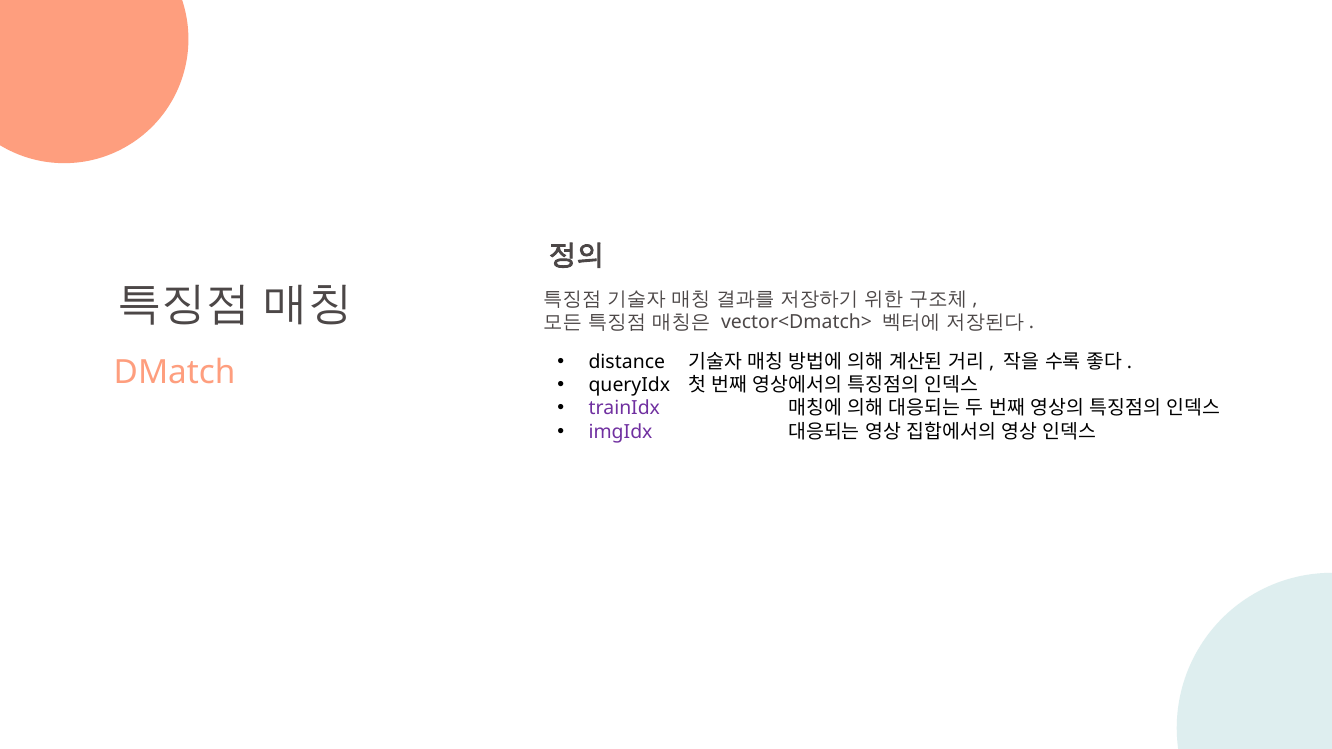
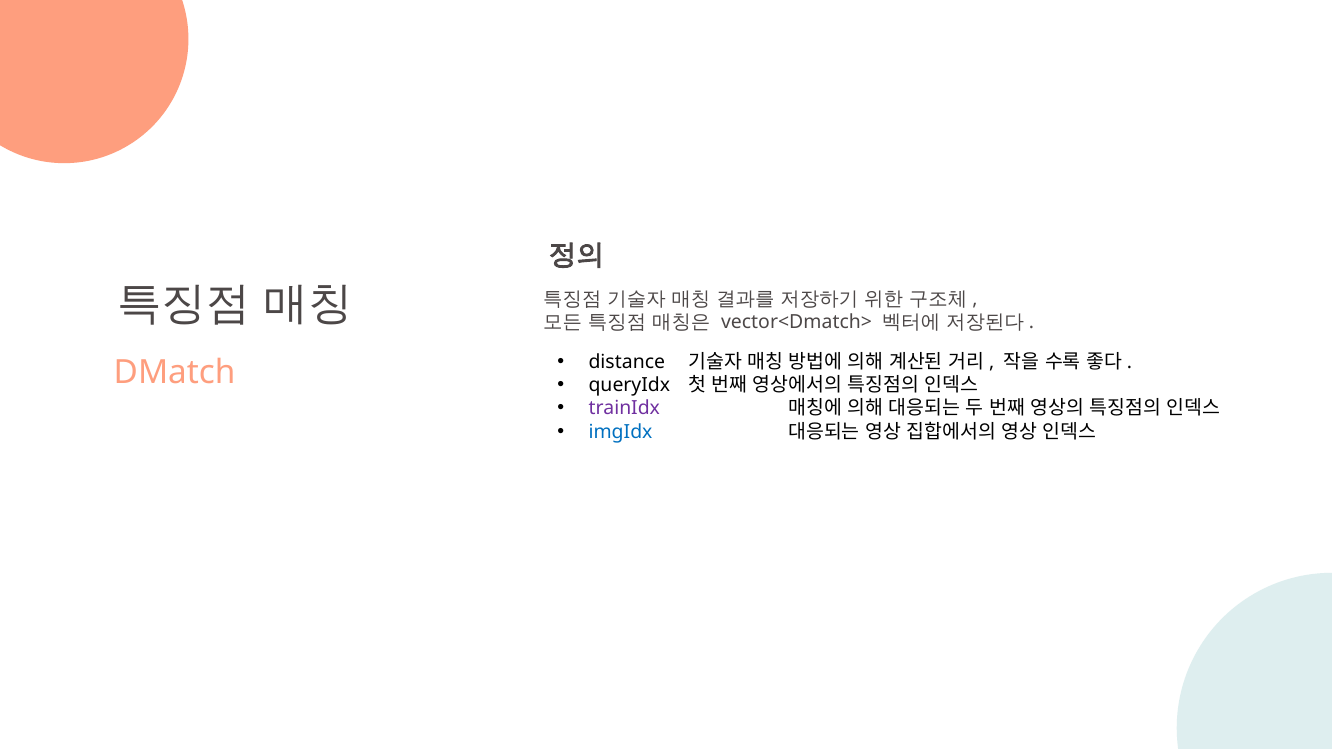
imgIdx colour: purple -> blue (621, 432)
